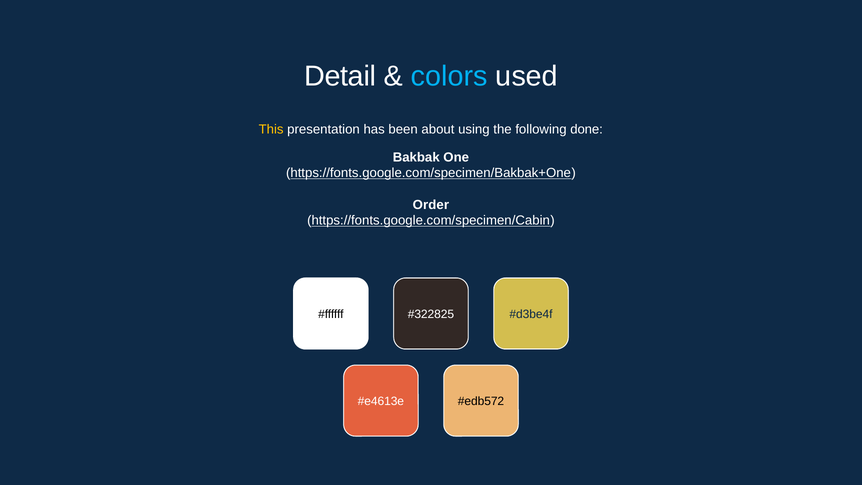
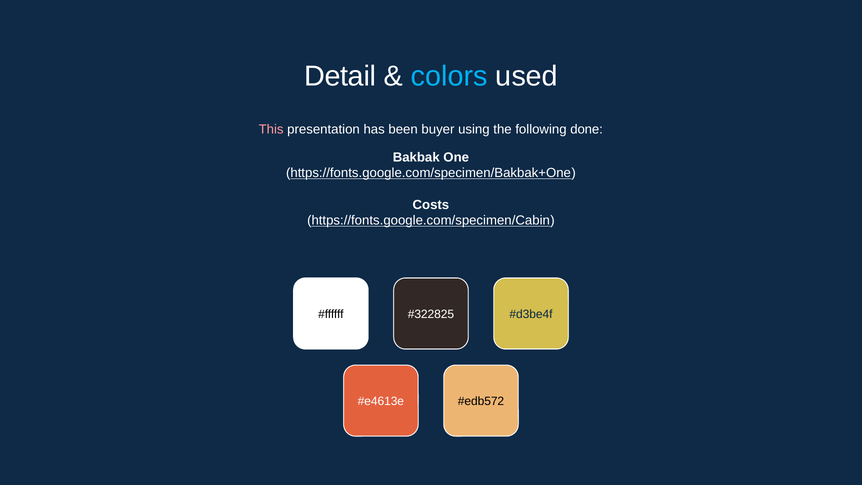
This colour: yellow -> pink (271, 129)
about: about -> buyer (438, 129)
Order: Order -> Costs (431, 205)
